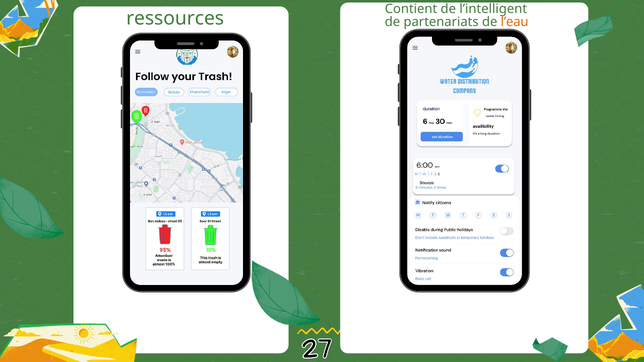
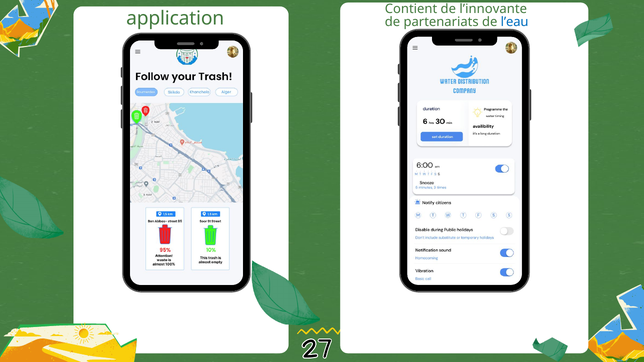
l’intelligent: l’intelligent -> l’innovante (493, 9)
ressources: ressources -> application (175, 18)
l’eau colour: orange -> blue (515, 22)
